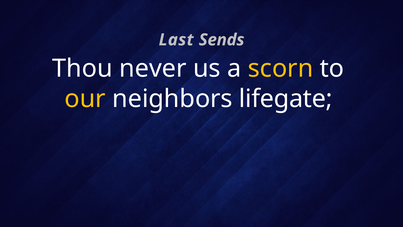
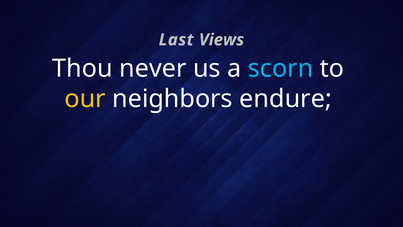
Sends: Sends -> Views (222, 40)
scorn colour: yellow -> light blue (281, 68)
lifegate: lifegate -> endure (286, 99)
